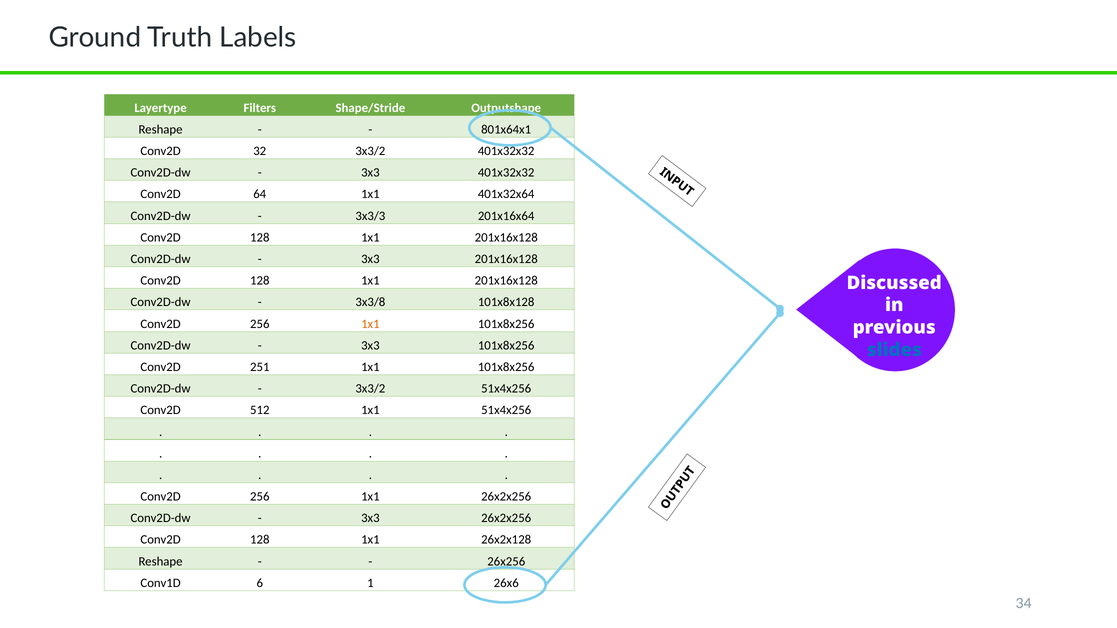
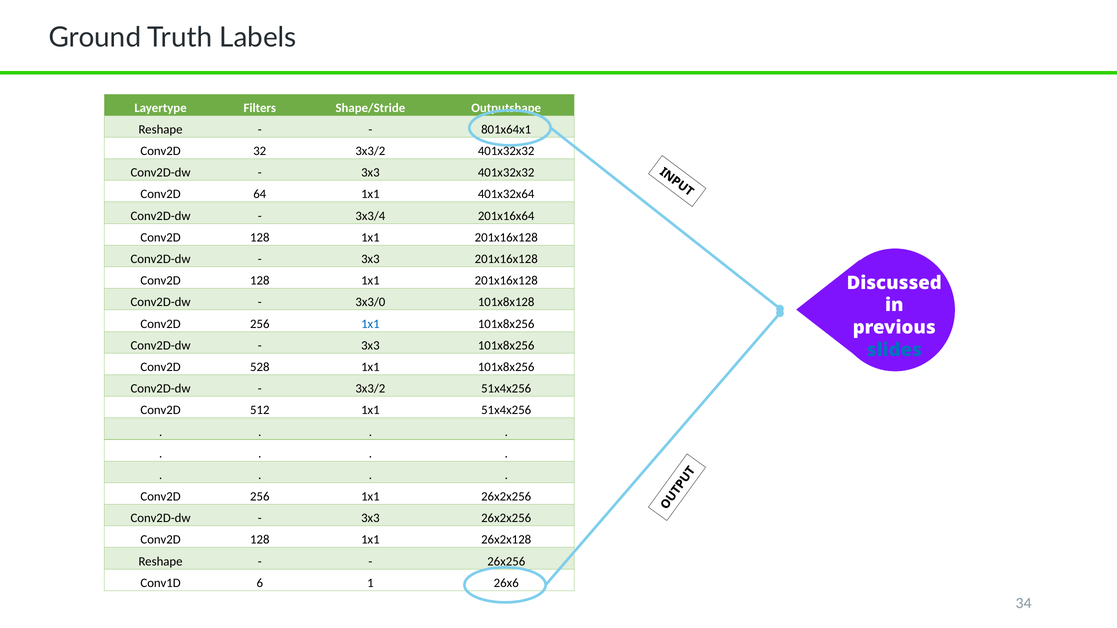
3x3/3: 3x3/3 -> 3x3/4 (370, 216)
3x3/8: 3x3/8 -> 3x3/0 (370, 302)
1x1 colour: orange -> blue (370, 324)
251: 251 -> 528 (260, 367)
